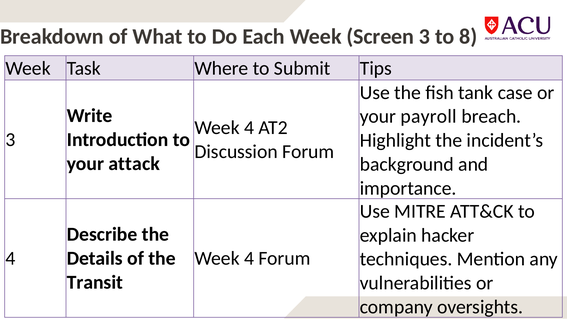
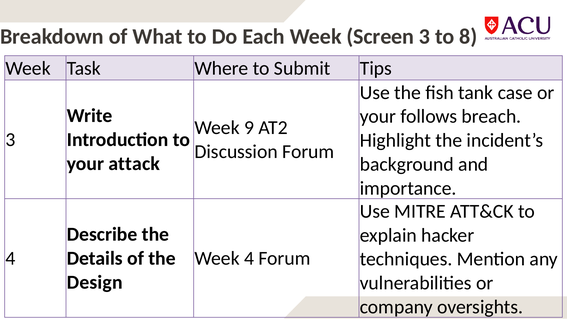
payroll: payroll -> follows (429, 117)
4: 4 -> 9 (249, 128)
Transit: Transit -> Design (95, 283)
